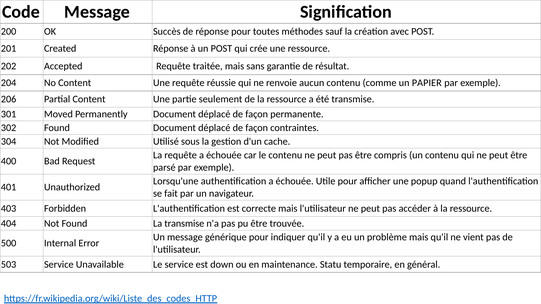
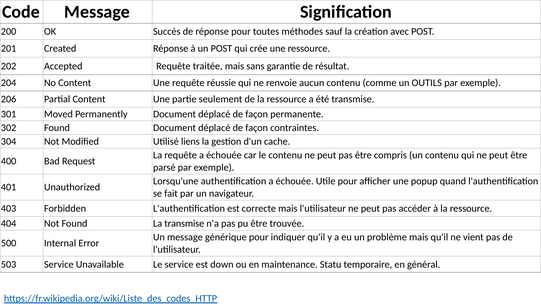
PAPIER: PAPIER -> OUTILS (427, 83)
sous: sous -> liens (190, 142)
